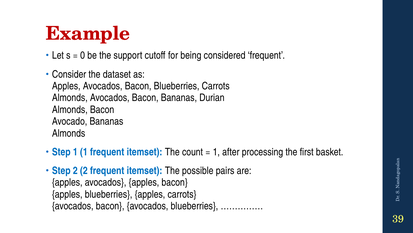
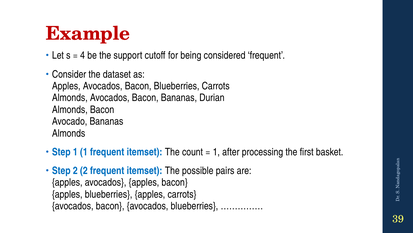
0: 0 -> 4 (83, 55)
